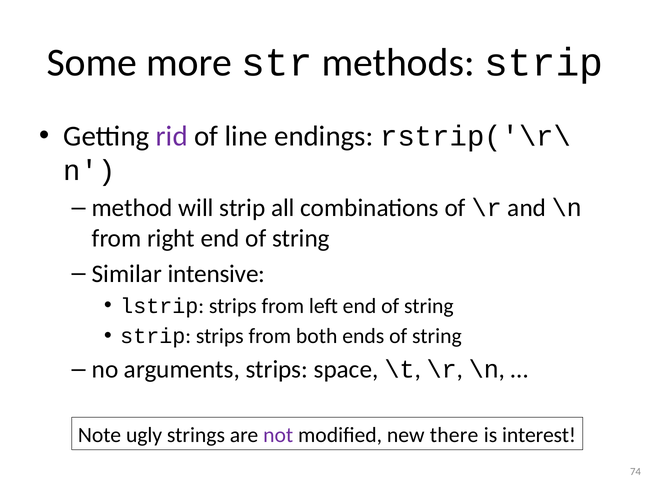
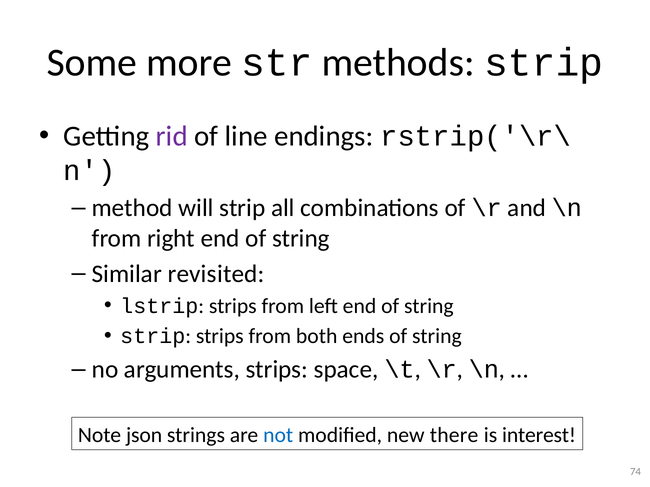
intensive: intensive -> revisited (216, 274)
ugly: ugly -> json (144, 435)
not colour: purple -> blue (278, 435)
